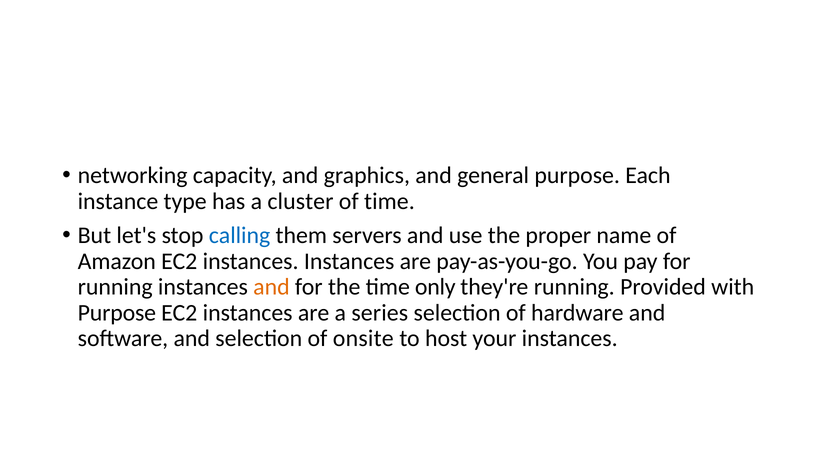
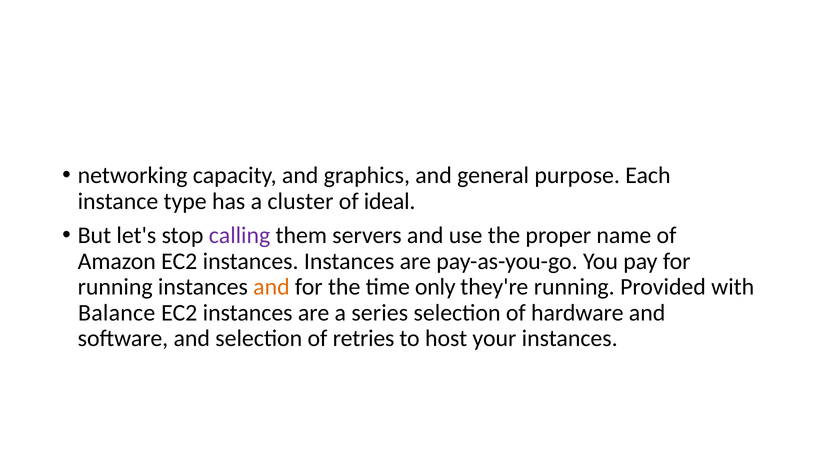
of time: time -> ideal (390, 201)
calling colour: blue -> purple (240, 236)
Purpose: Purpose -> Balance (117, 313)
onsite: onsite -> retries (364, 339)
